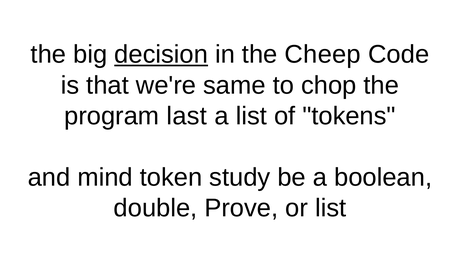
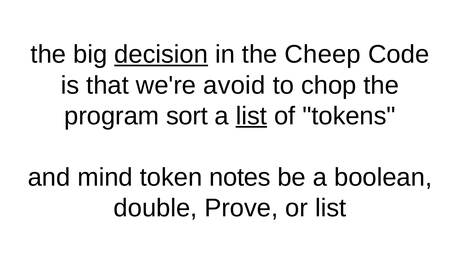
same: same -> avoid (234, 85)
last: last -> sort (187, 116)
list underline: none -> present (251, 116)
study: study -> notes (240, 177)
